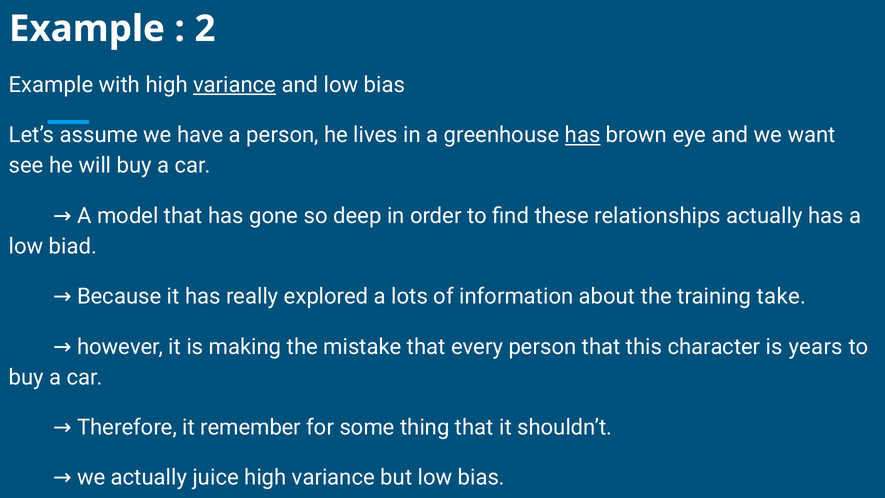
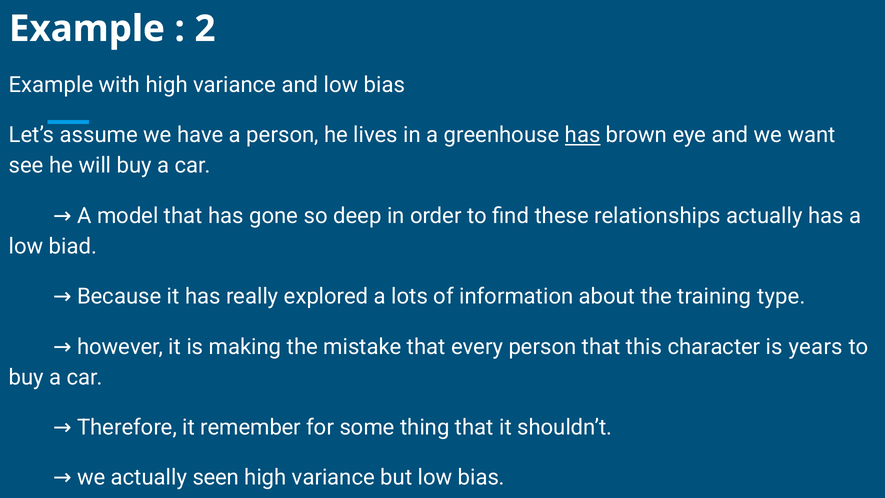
variance underline: present -> none (235, 85)
take: take -> type (781, 296)
juice: juice -> seen (216, 477)
